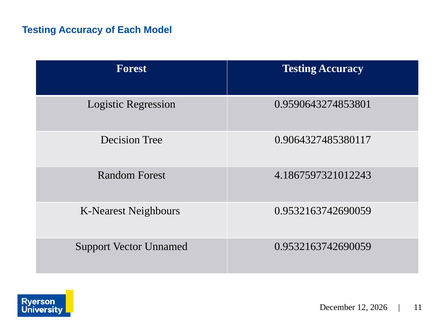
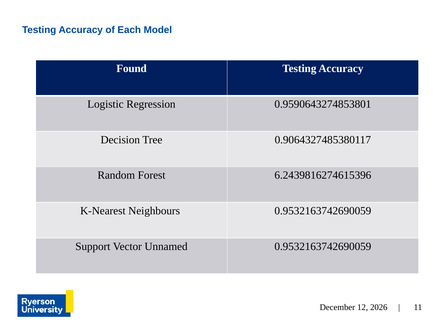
Forest: Forest -> Found (132, 69)
4.1867597321012243: 4.1867597321012243 -> 6.2439816274615396 (323, 175)
